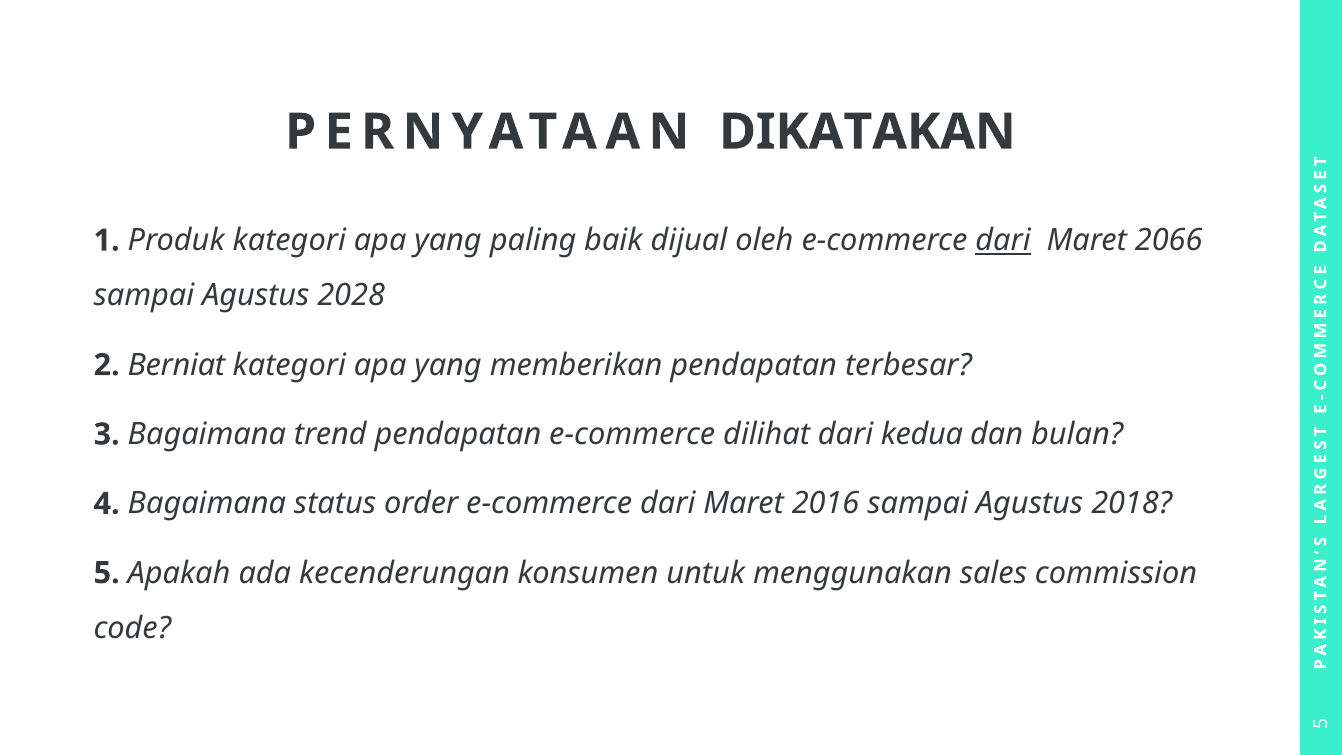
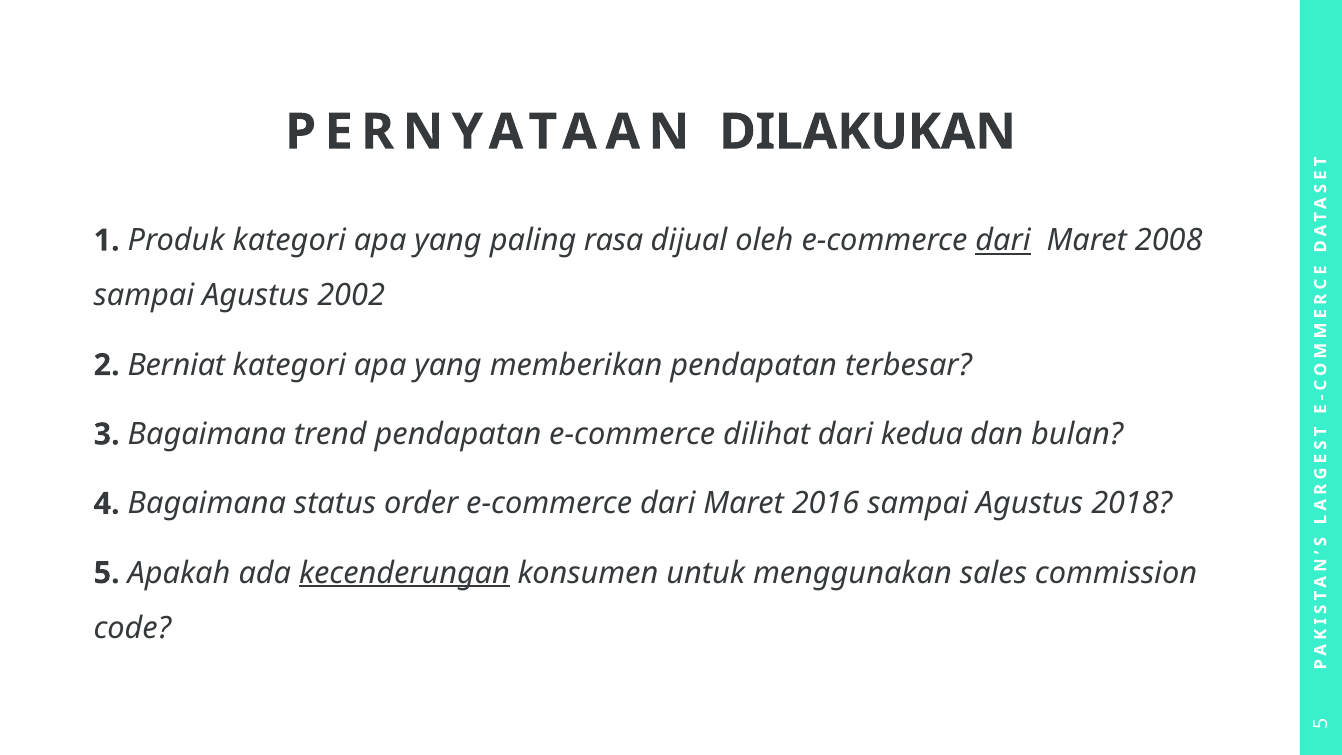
DIKATAKAN: DIKATAKAN -> DILAKUKAN (868, 132)
baik: baik -> rasa (614, 240)
2066: 2066 -> 2008 (1169, 240)
2028: 2028 -> 2002 (351, 296)
kecenderungan underline: none -> present (404, 573)
